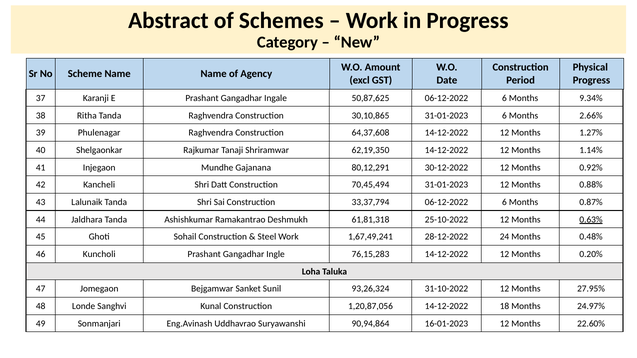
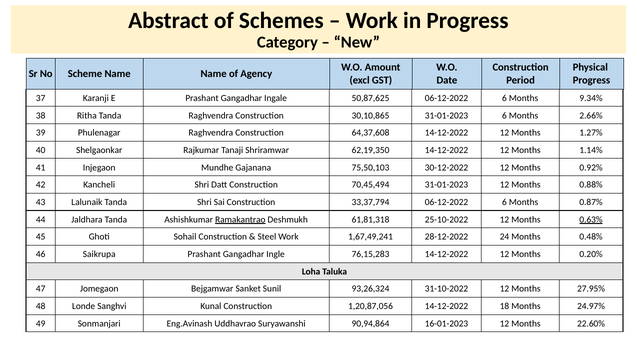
80,12,291: 80,12,291 -> 75,50,103 (371, 168)
Ramakantrao underline: none -> present (240, 220)
Kuncholi: Kuncholi -> Saikrupa (99, 254)
